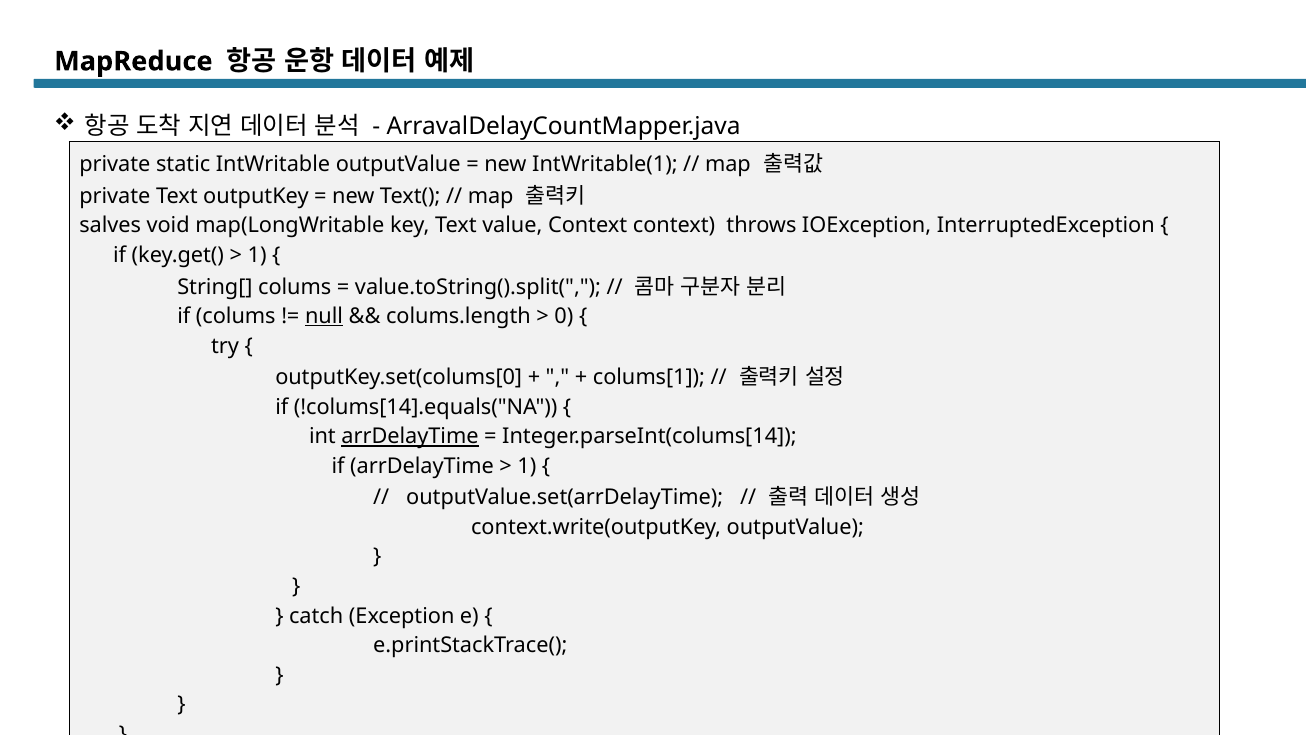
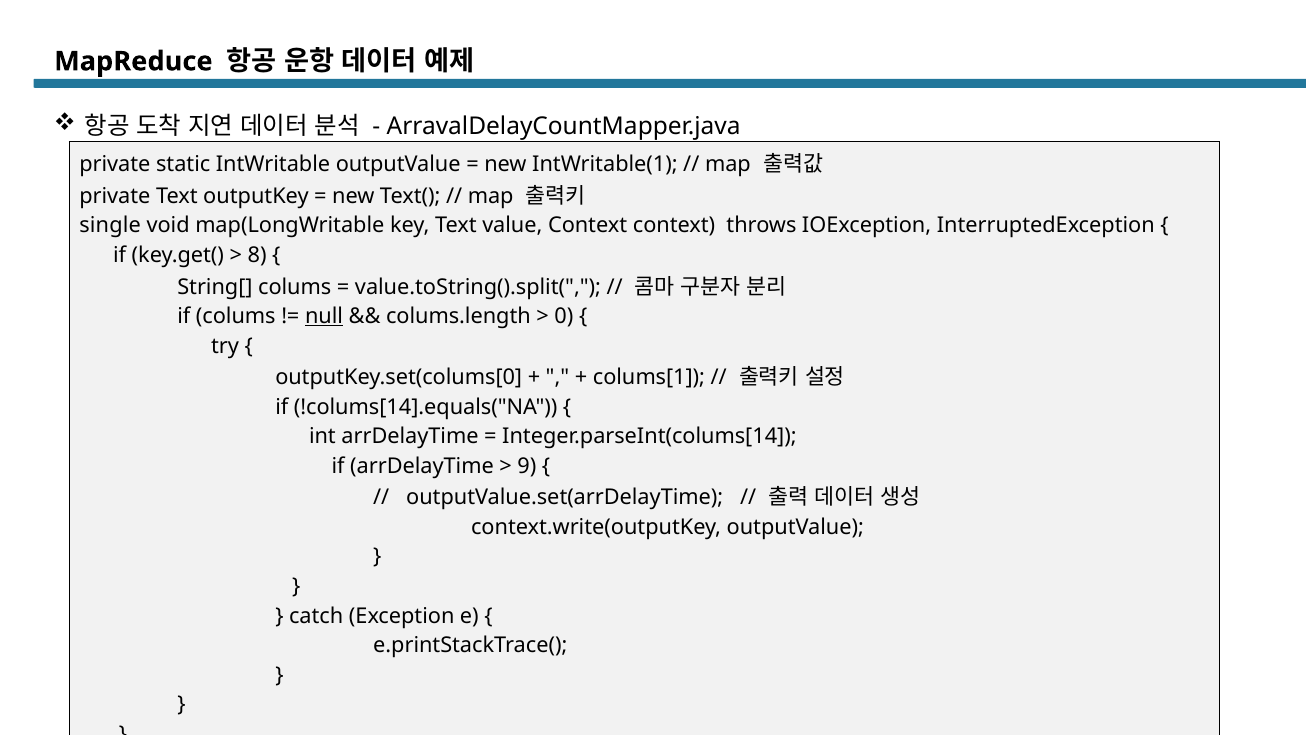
salves: salves -> single (110, 226)
1: 1 -> 8 (257, 255)
arrDelayTime underline: present -> none (410, 436)
1: 1 -> 9 (527, 466)
